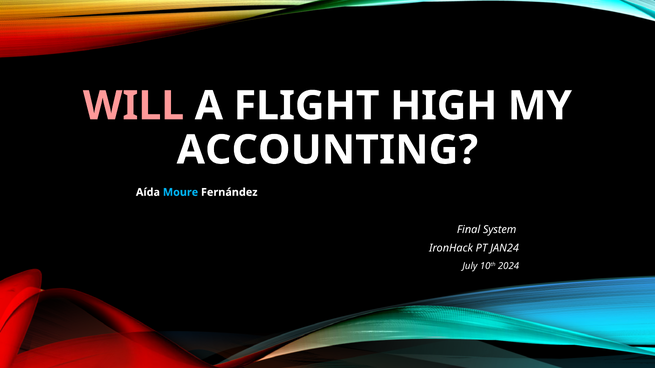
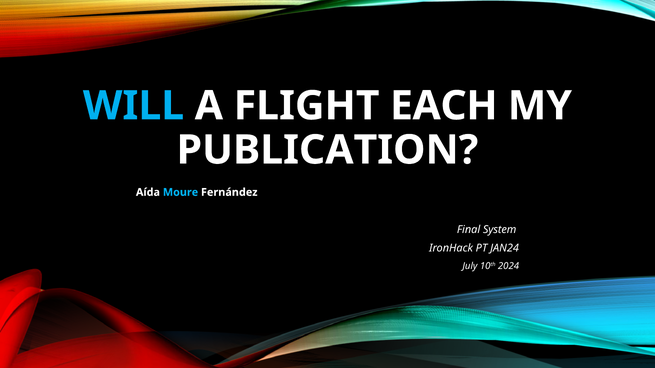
WILL colour: pink -> light blue (133, 106)
HIGH: HIGH -> EACH (444, 106)
ACCOUNTING: ACCOUNTING -> PUBLICATION (327, 150)
